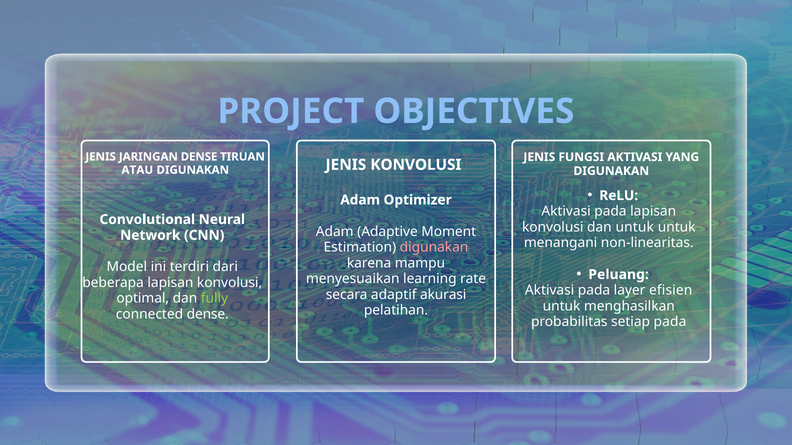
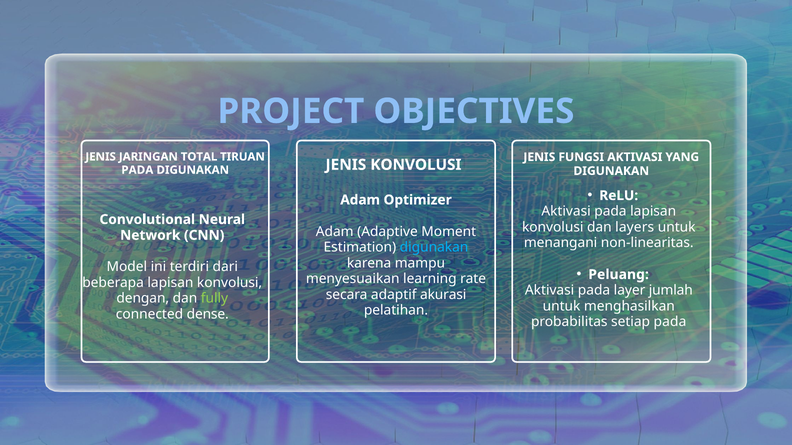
JARINGAN DENSE: DENSE -> TOTAL (199, 157)
ATAU: ATAU -> PADA (137, 170)
dan untuk: untuk -> layers (635, 227)
digunakan colour: pink -> light blue (434, 248)
efisien: efisien -> jumlah (671, 291)
optimal: optimal -> dengan (143, 299)
